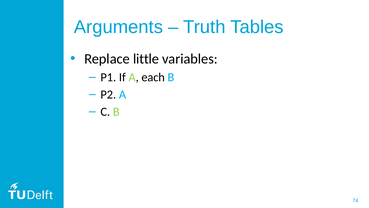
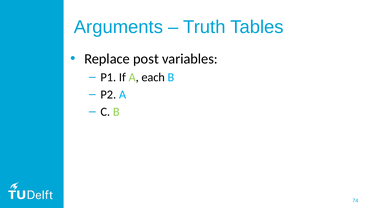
little: little -> post (146, 59)
